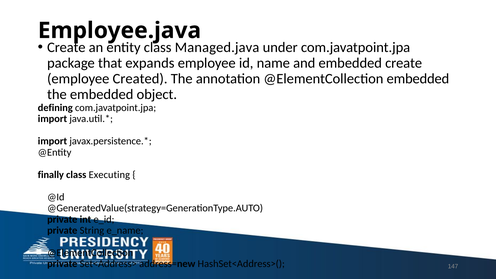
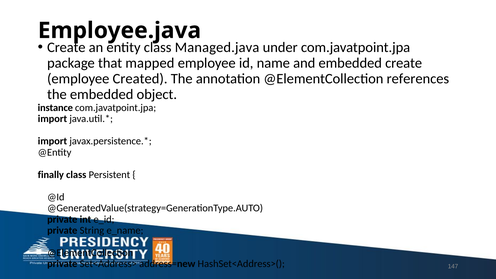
expands: expands -> mapped (150, 63)
@ElementCollection embedded: embedded -> references (418, 79)
defining: defining -> instance (55, 108)
Executing: Executing -> Persistent (109, 175)
